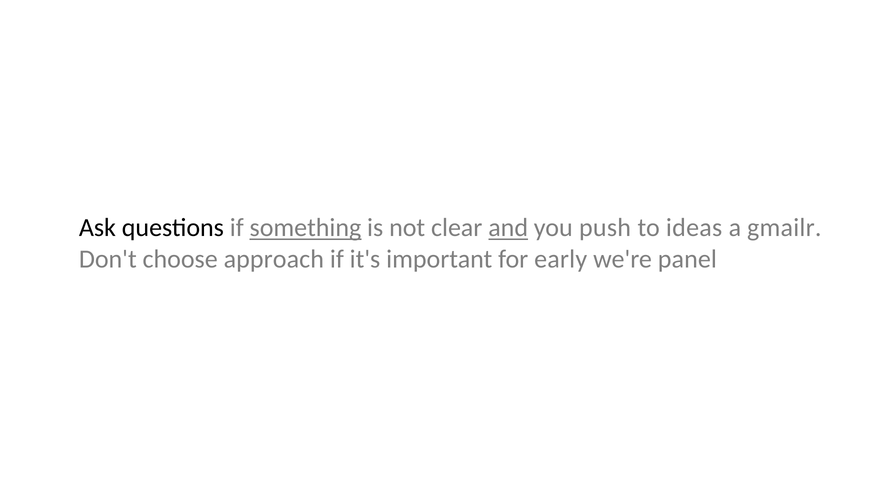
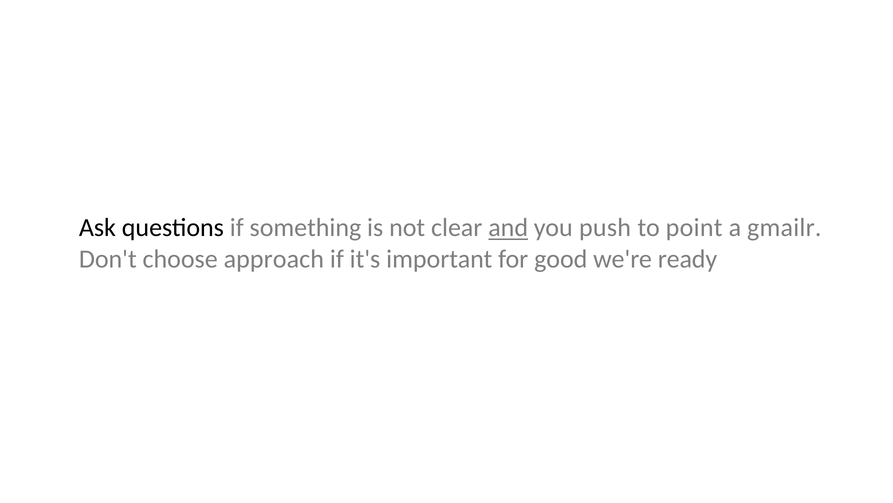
something underline: present -> none (305, 228)
ideas: ideas -> point (694, 228)
early: early -> good (561, 259)
panel: panel -> ready (687, 259)
